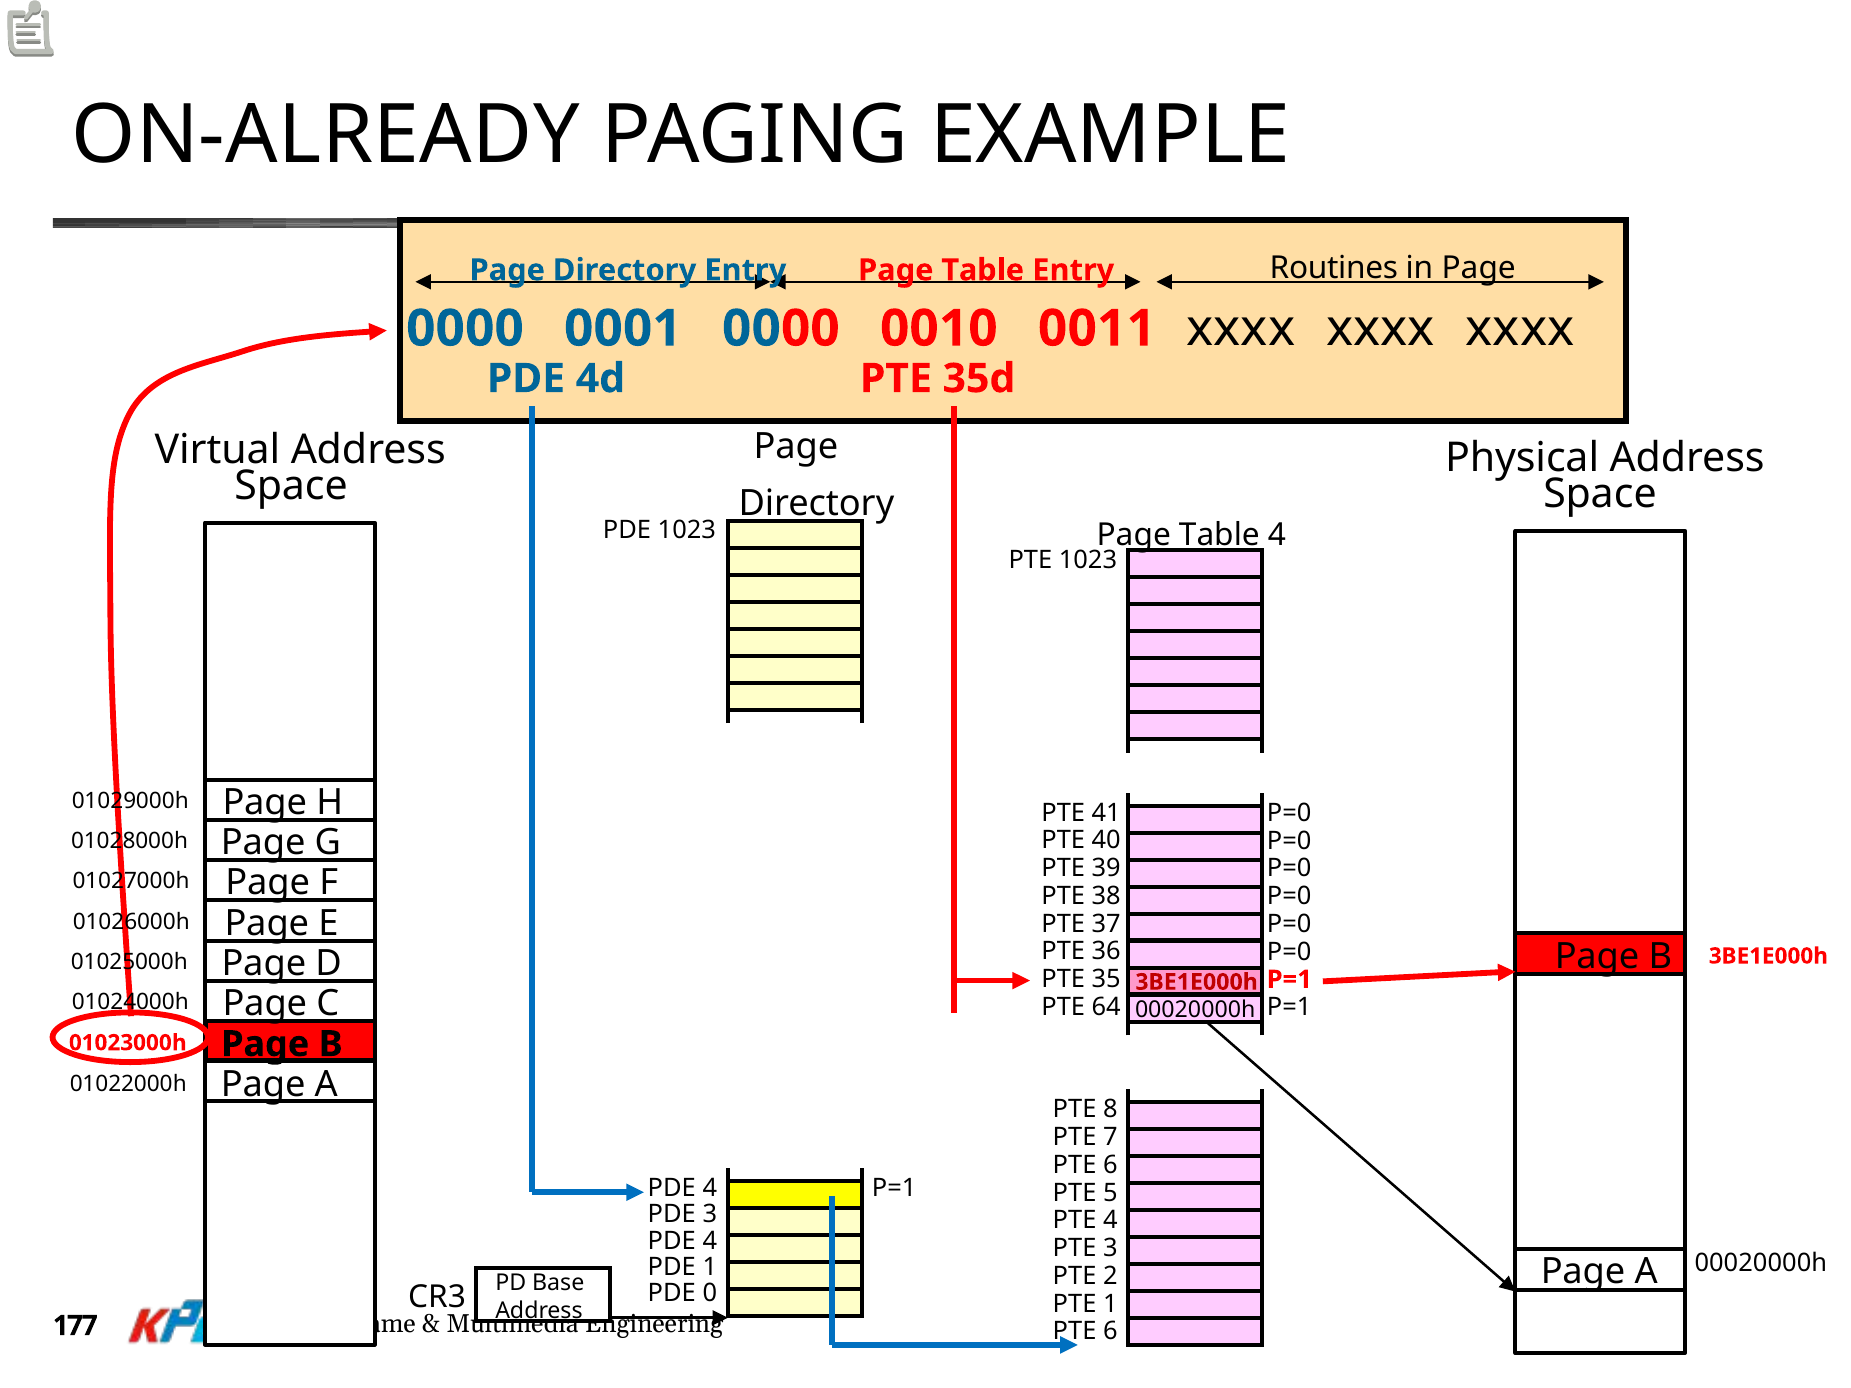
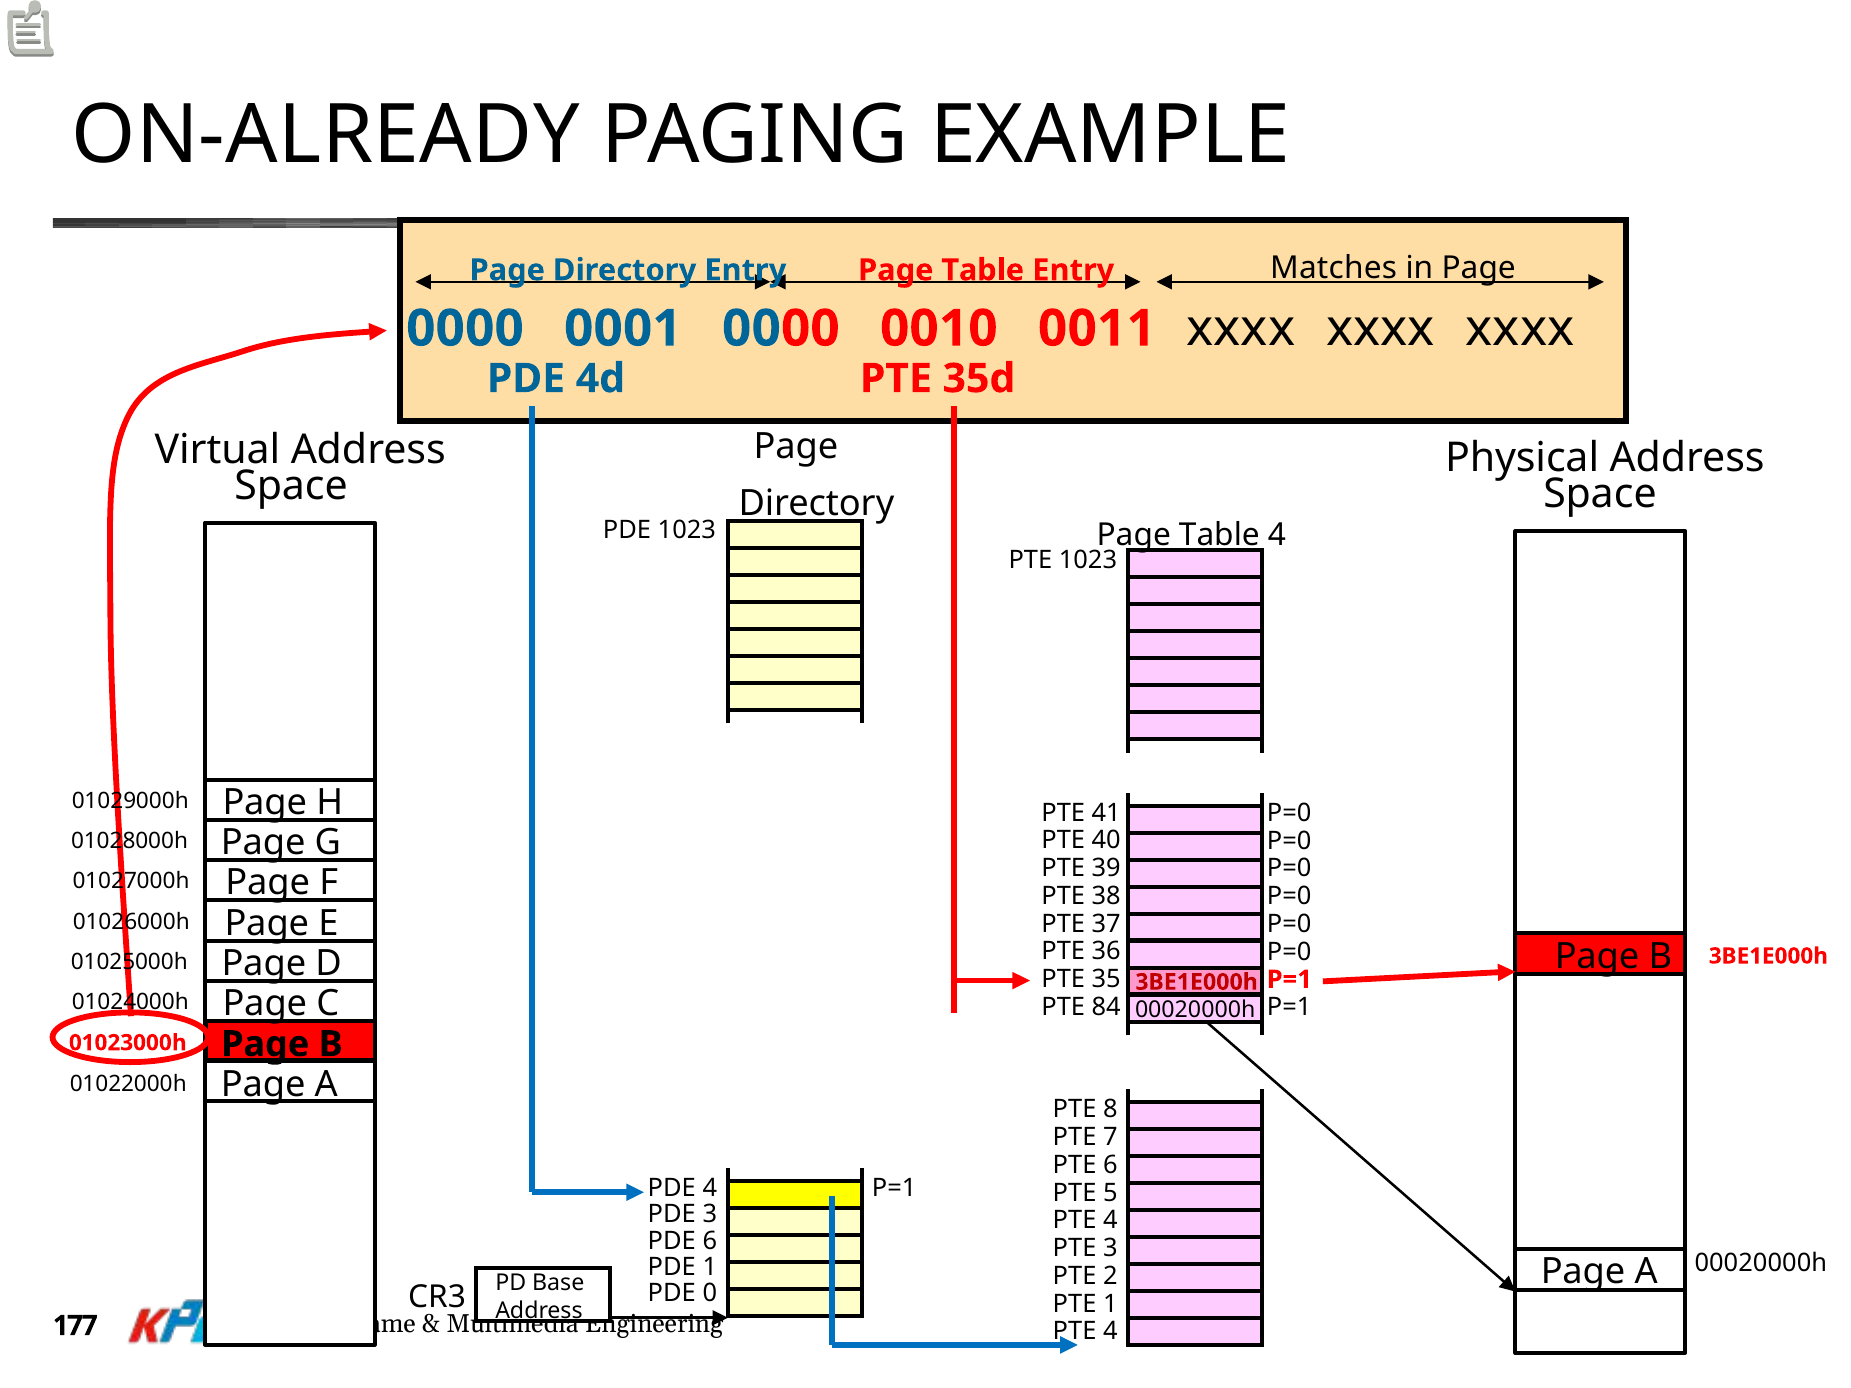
Routines: Routines -> Matches (1334, 268)
64: 64 -> 84 (1106, 1007)
4: 4 -> 6 (710, 1241)
6: 6 -> 4 (1110, 1332)
